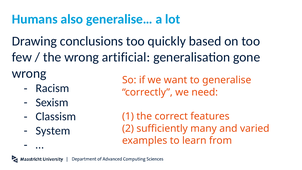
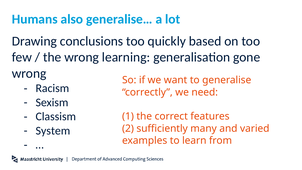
artificial: artificial -> learning (126, 57)
